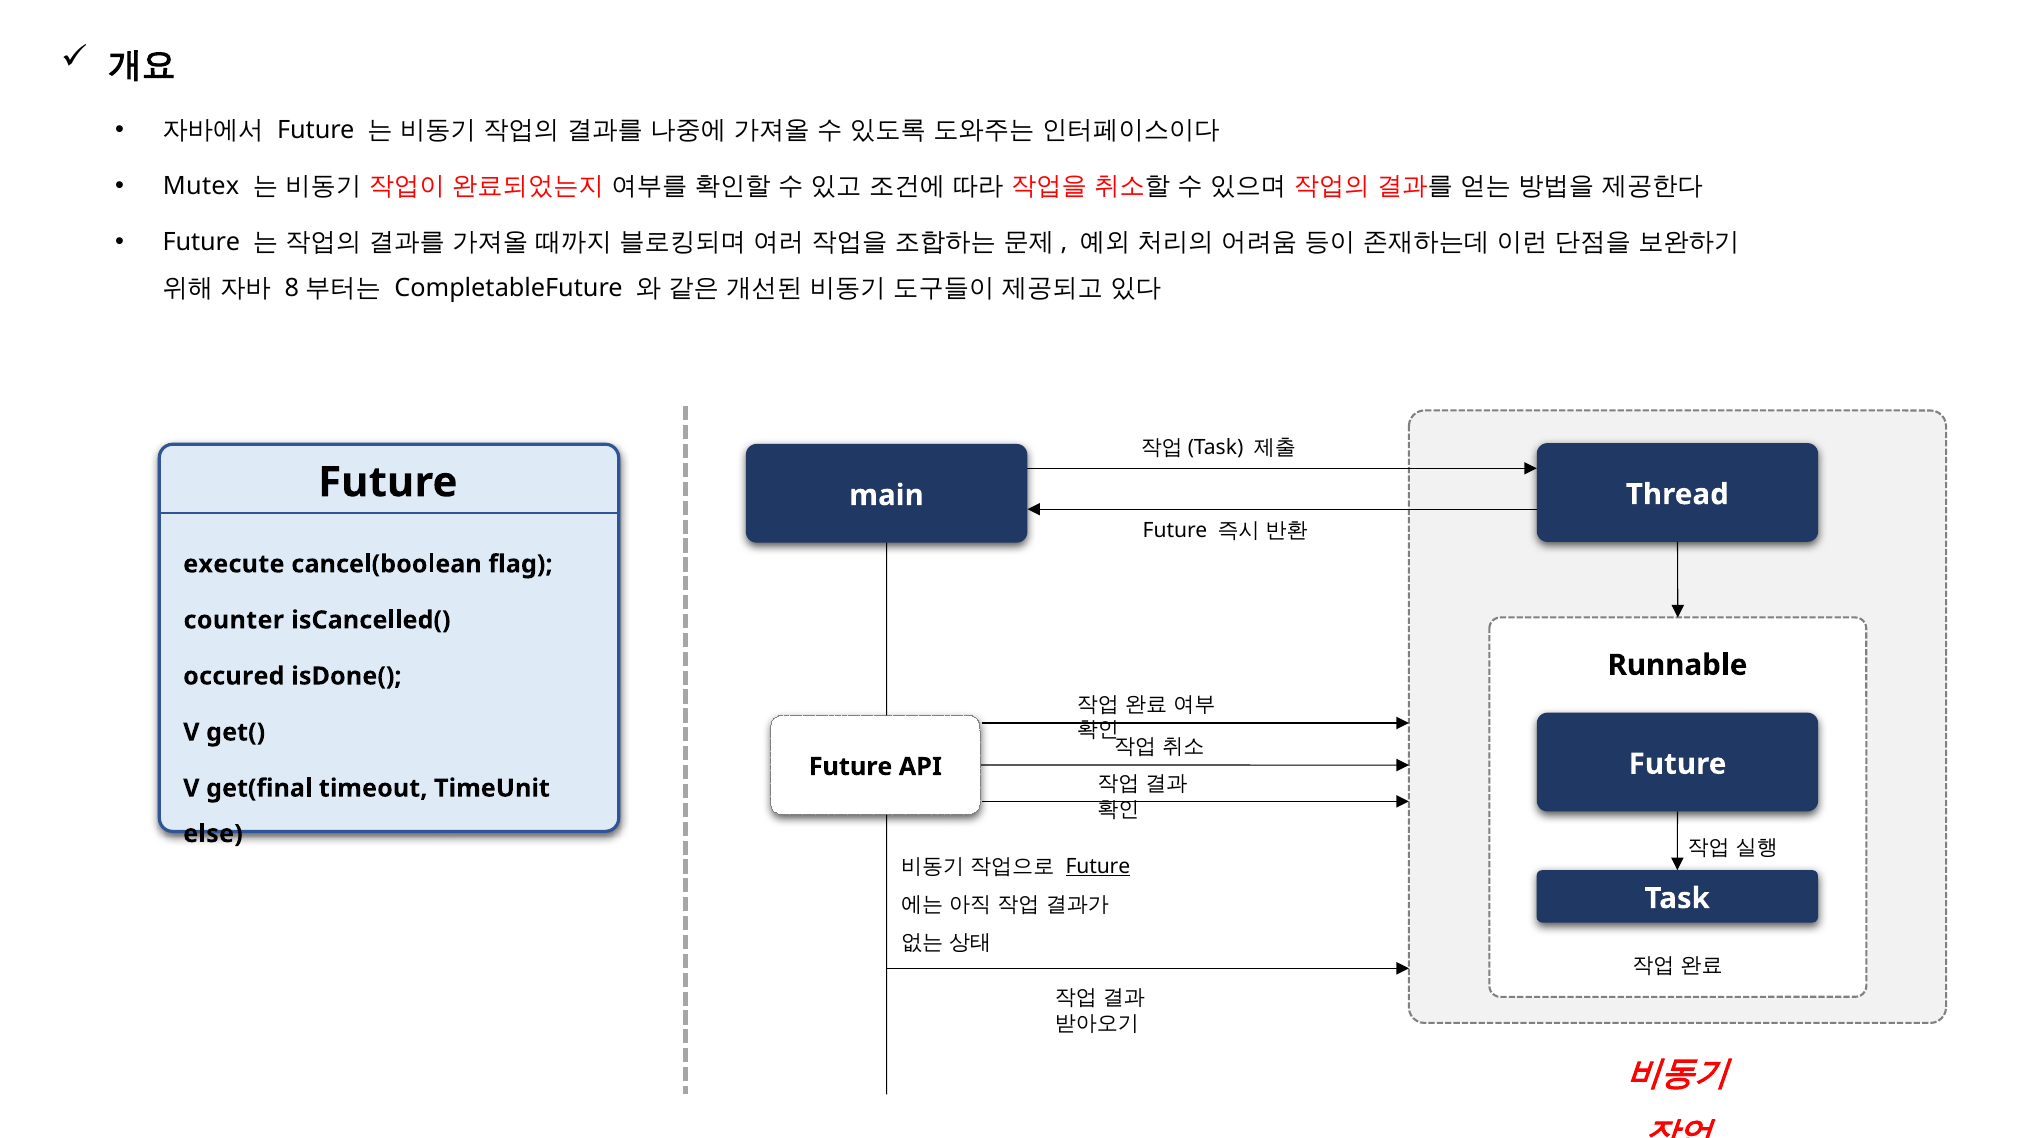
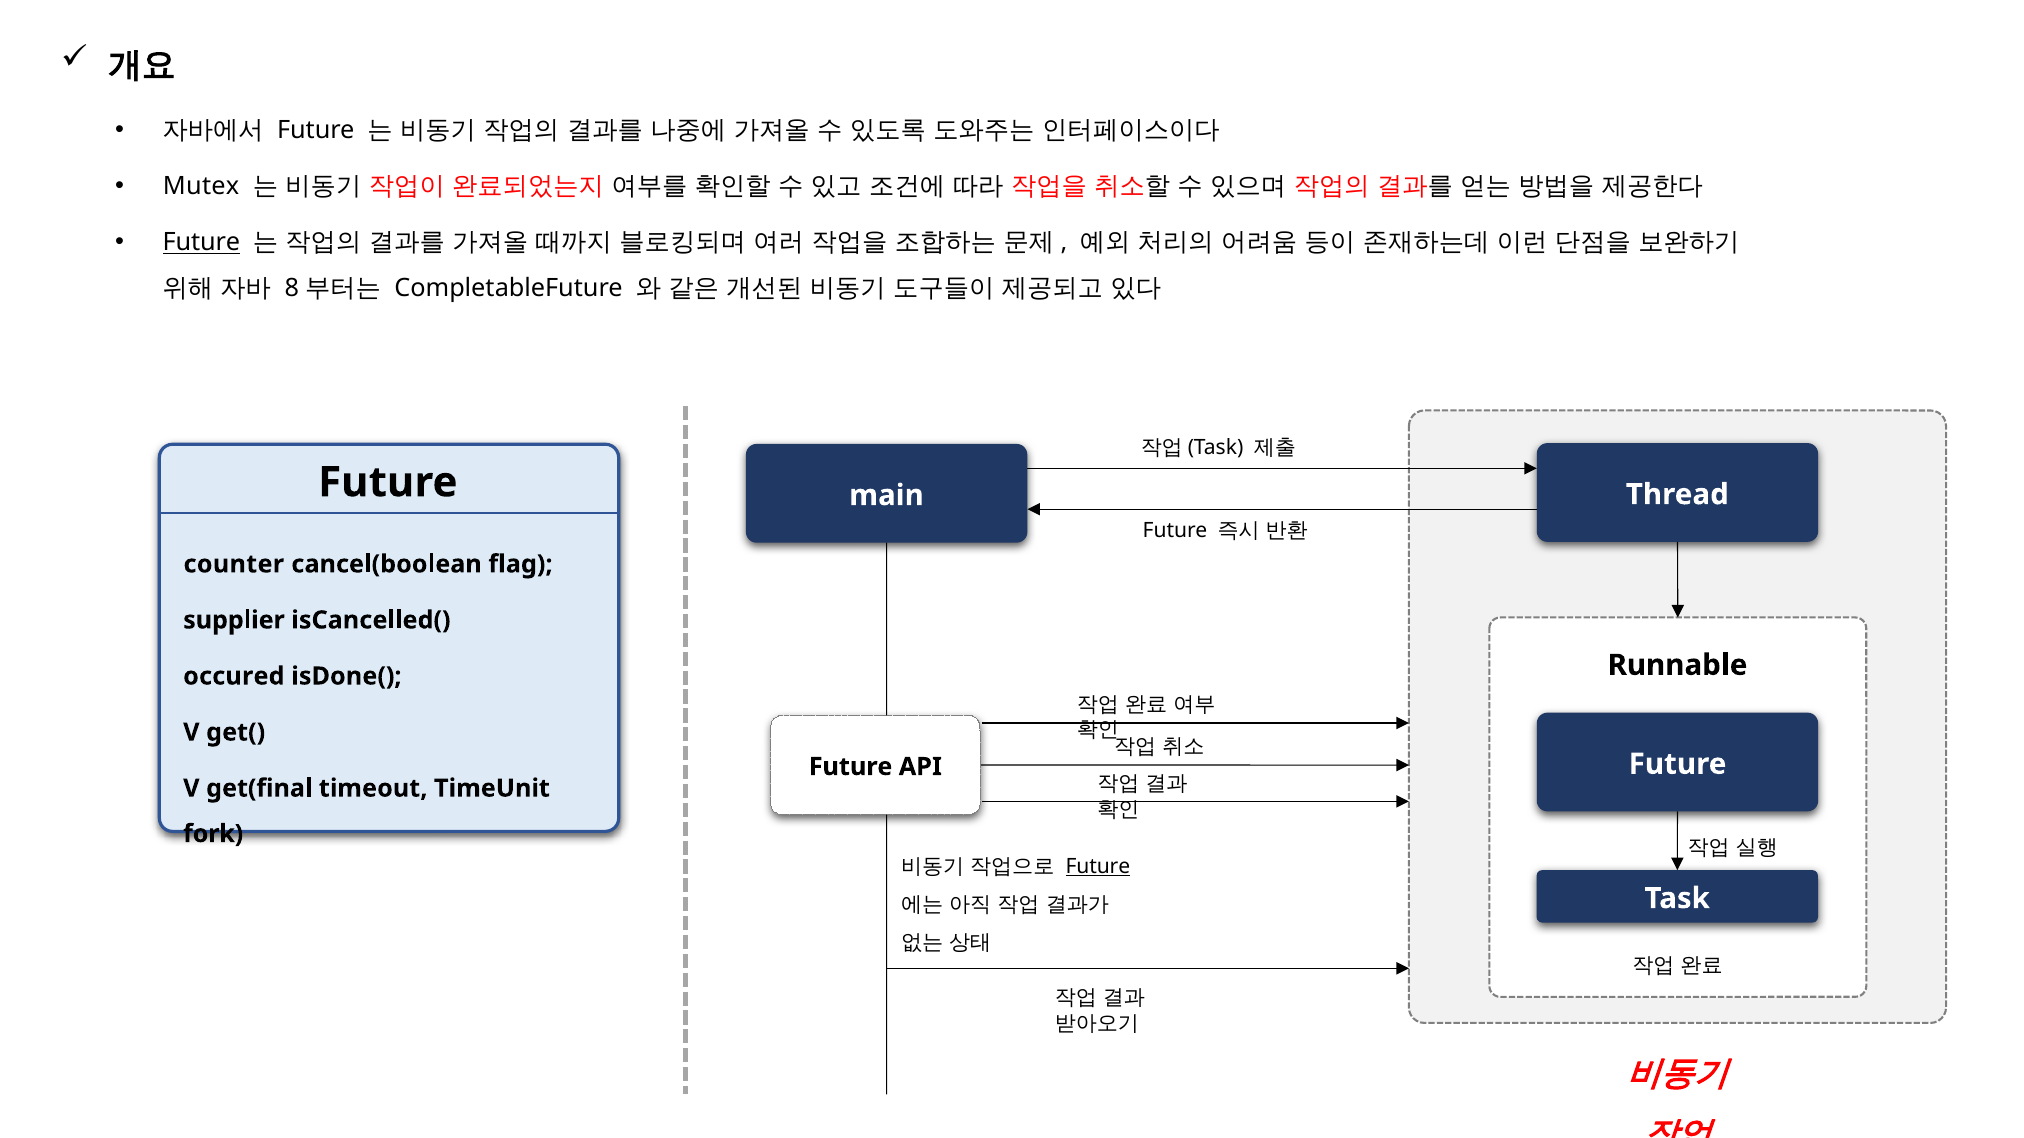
Future underline: none -> present (201, 243)
execute: execute -> counter (234, 564)
counter: counter -> supplier (234, 620)
else: else -> fork (213, 834)
